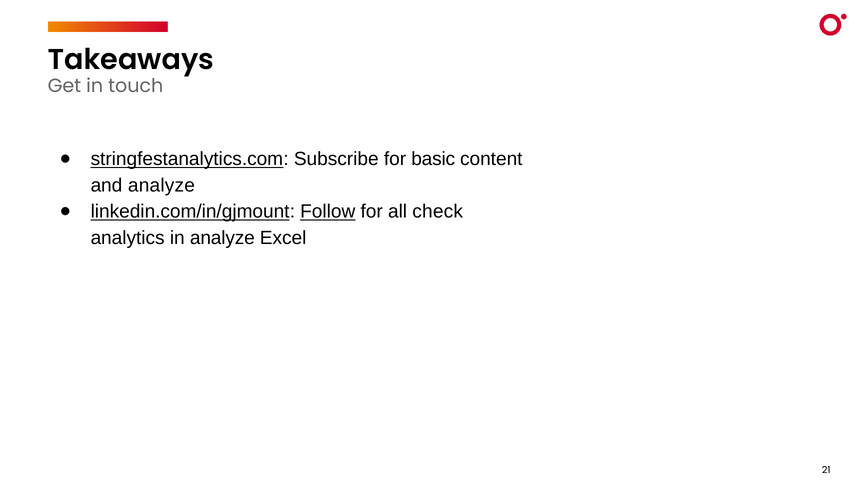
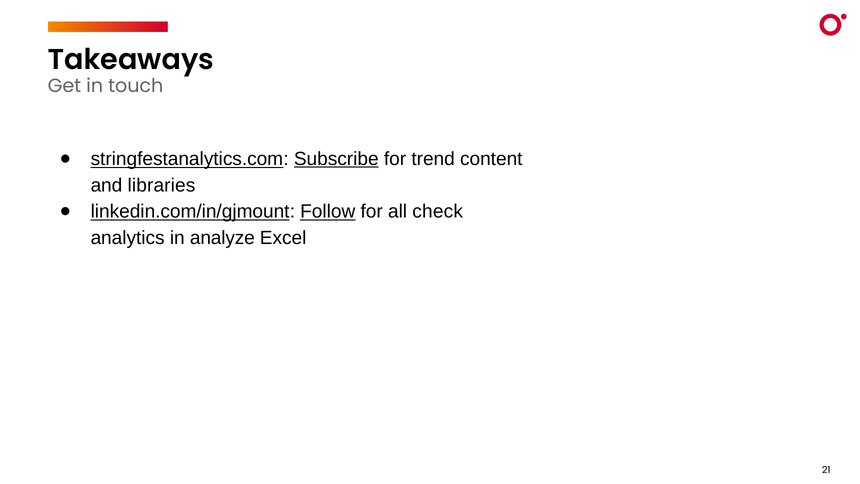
Subscribe underline: none -> present (336, 159)
basic: basic -> trend (433, 159)
and analyze: analyze -> libraries (161, 185)
